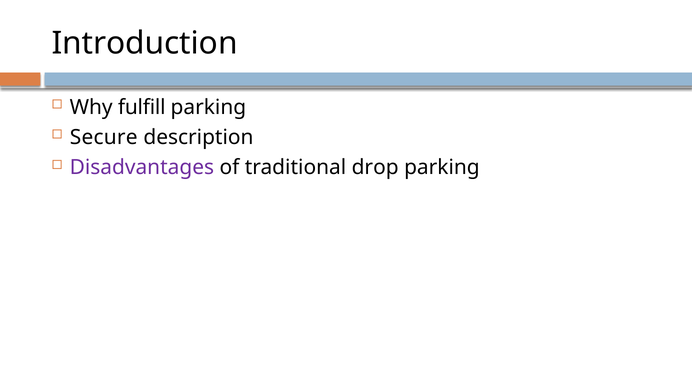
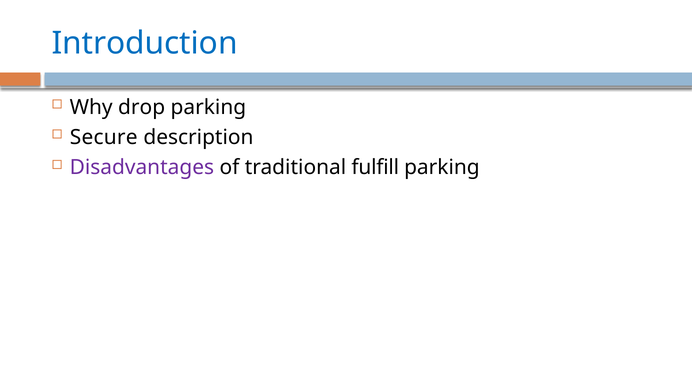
Introduction colour: black -> blue (145, 43)
fulfill: fulfill -> drop (142, 107)
drop: drop -> fulfill (375, 168)
